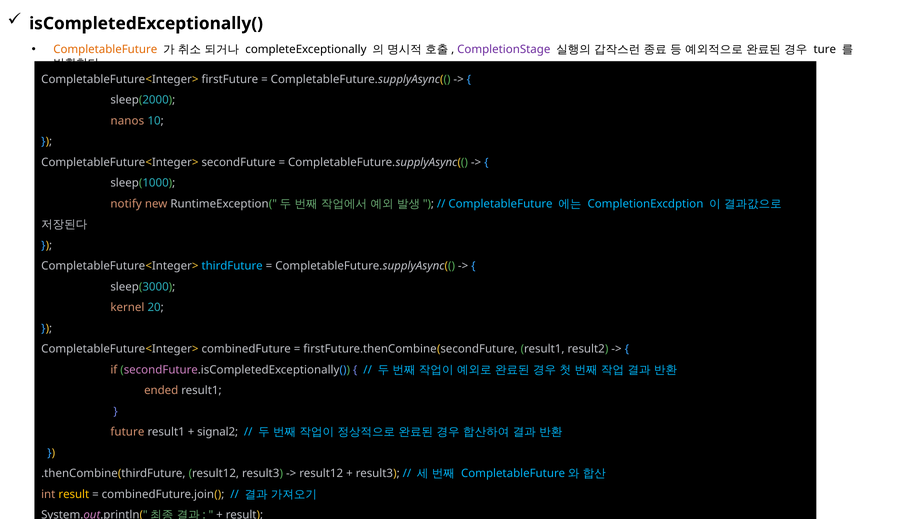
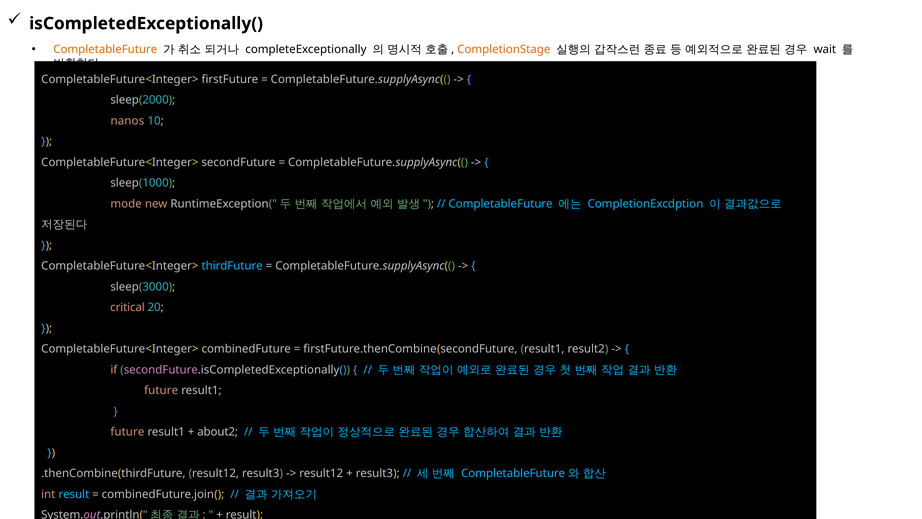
CompletionStage colour: purple -> orange (504, 49)
ture: ture -> wait (825, 49)
notify: notify -> mode (126, 204)
kernel: kernel -> critical (127, 307)
ended: ended -> future (161, 390)
signal2: signal2 -> about2 (218, 432)
result colour: yellow -> light blue (74, 494)
